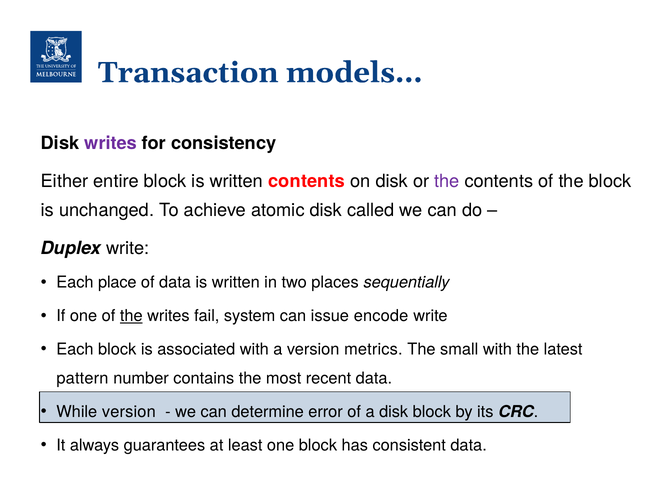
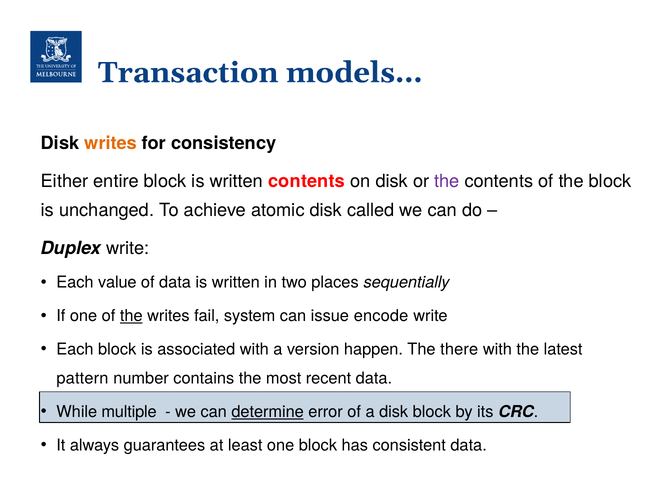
writes colour: purple -> orange (111, 143)
place: place -> value (117, 283)
metrics: metrics -> happen (373, 350)
small: small -> there (459, 350)
While version: version -> multiple (129, 412)
determine underline: none -> present (268, 412)
